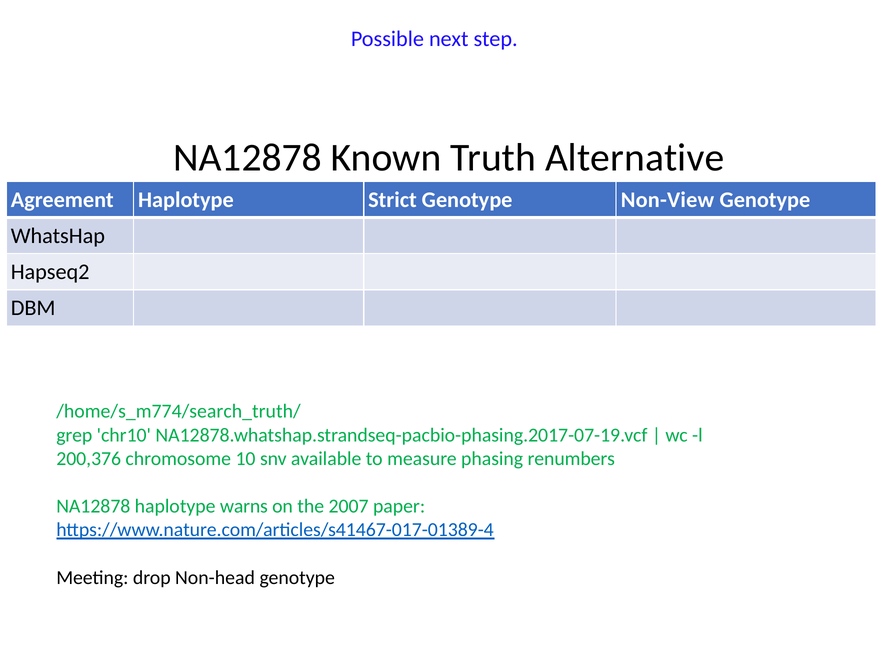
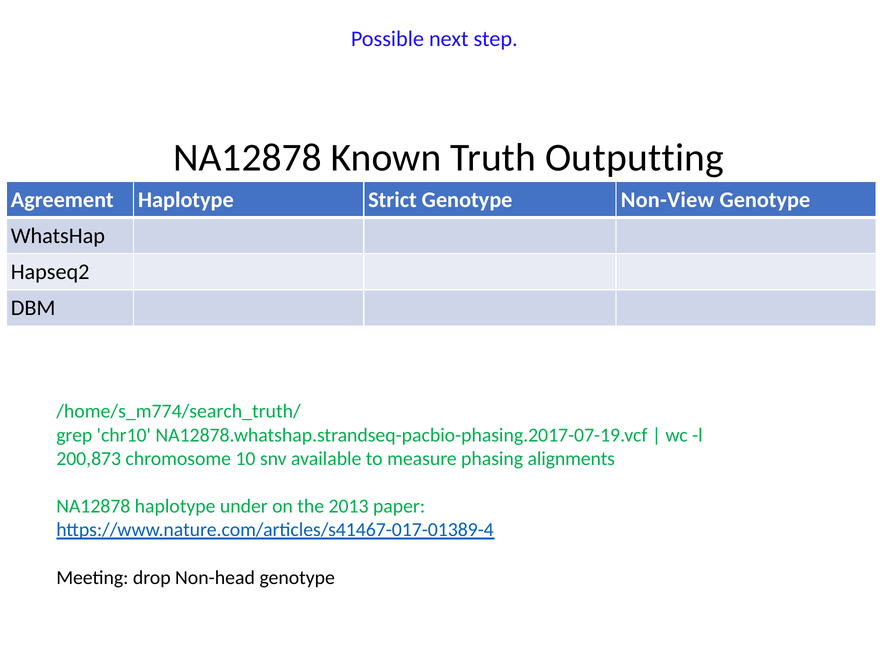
Alternative: Alternative -> Outputting (635, 158)
200,376: 200,376 -> 200,873 (89, 459)
renumbers: renumbers -> alignments (571, 459)
warns: warns -> under (244, 506)
2007: 2007 -> 2013 (349, 506)
